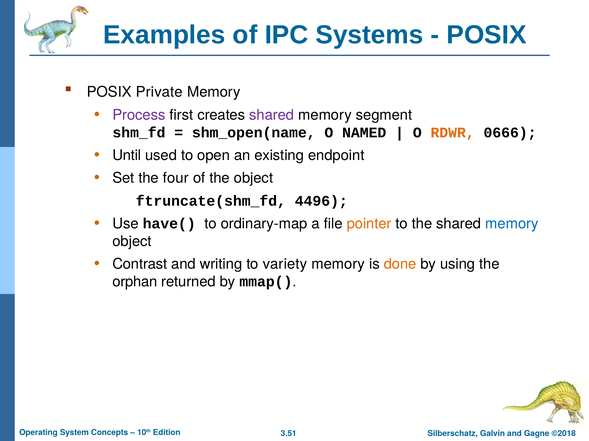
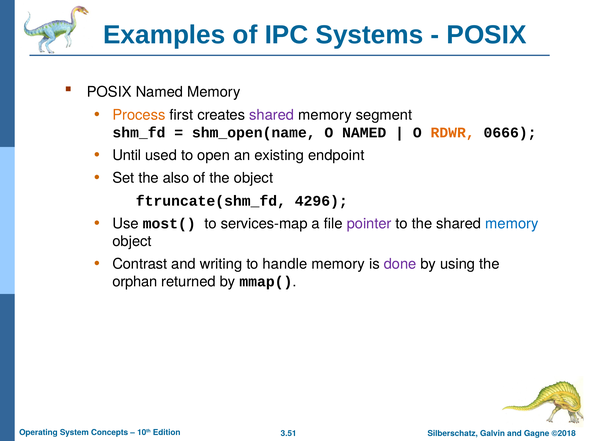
POSIX Private: Private -> Named (159, 92)
Process colour: purple -> orange (139, 115)
four: four -> also (176, 178)
4496: 4496 -> 4296 (321, 201)
have(: have( -> most( (169, 224)
ordinary-map: ordinary-map -> services-map (264, 224)
pointer colour: orange -> purple (369, 224)
variety: variety -> handle (285, 265)
done colour: orange -> purple (400, 265)
